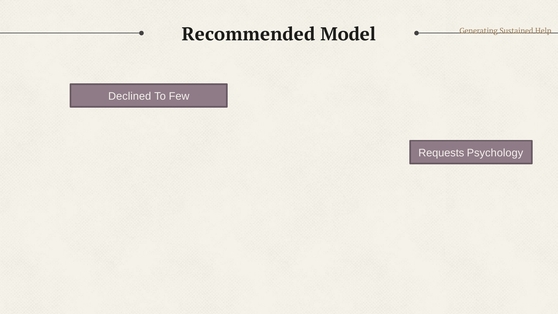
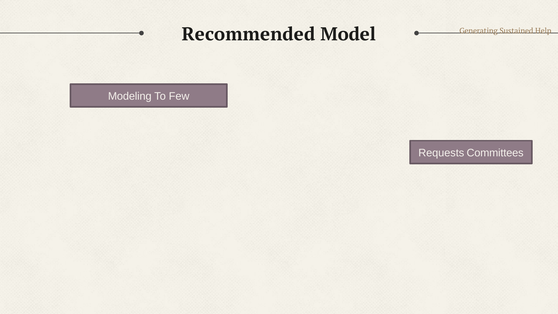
Declined: Declined -> Modeling (130, 96)
Psychology: Psychology -> Committees (495, 153)
